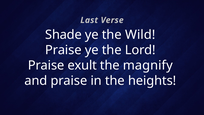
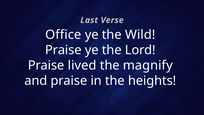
Shade: Shade -> Office (63, 35)
exult: exult -> lived (82, 65)
